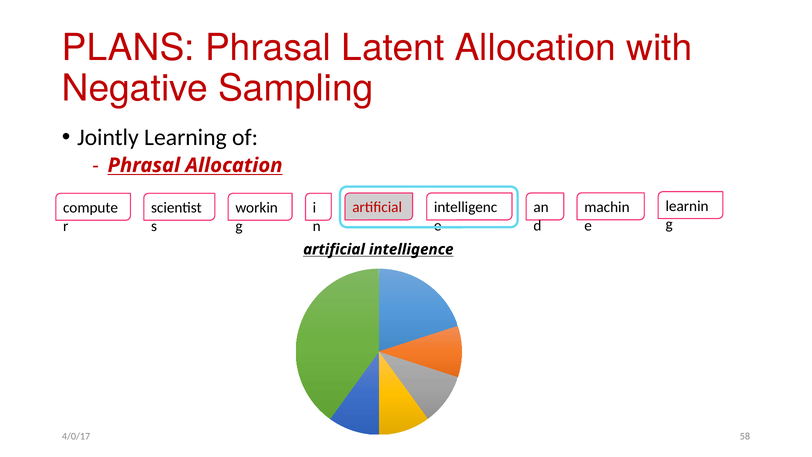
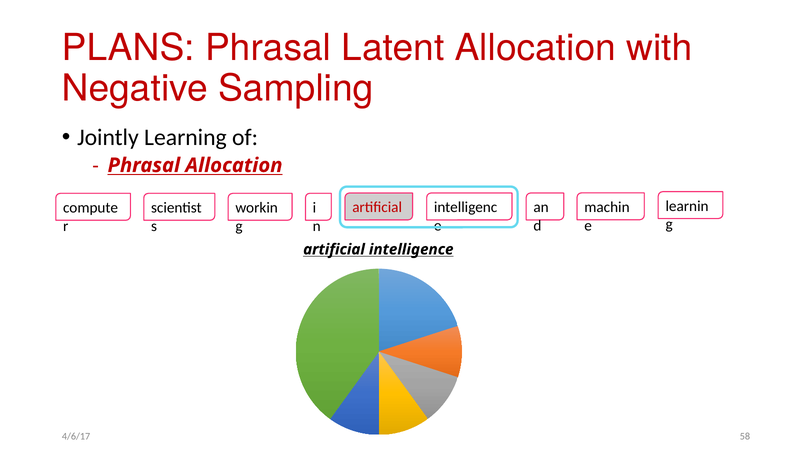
4/0/17: 4/0/17 -> 4/6/17 (76, 436)
